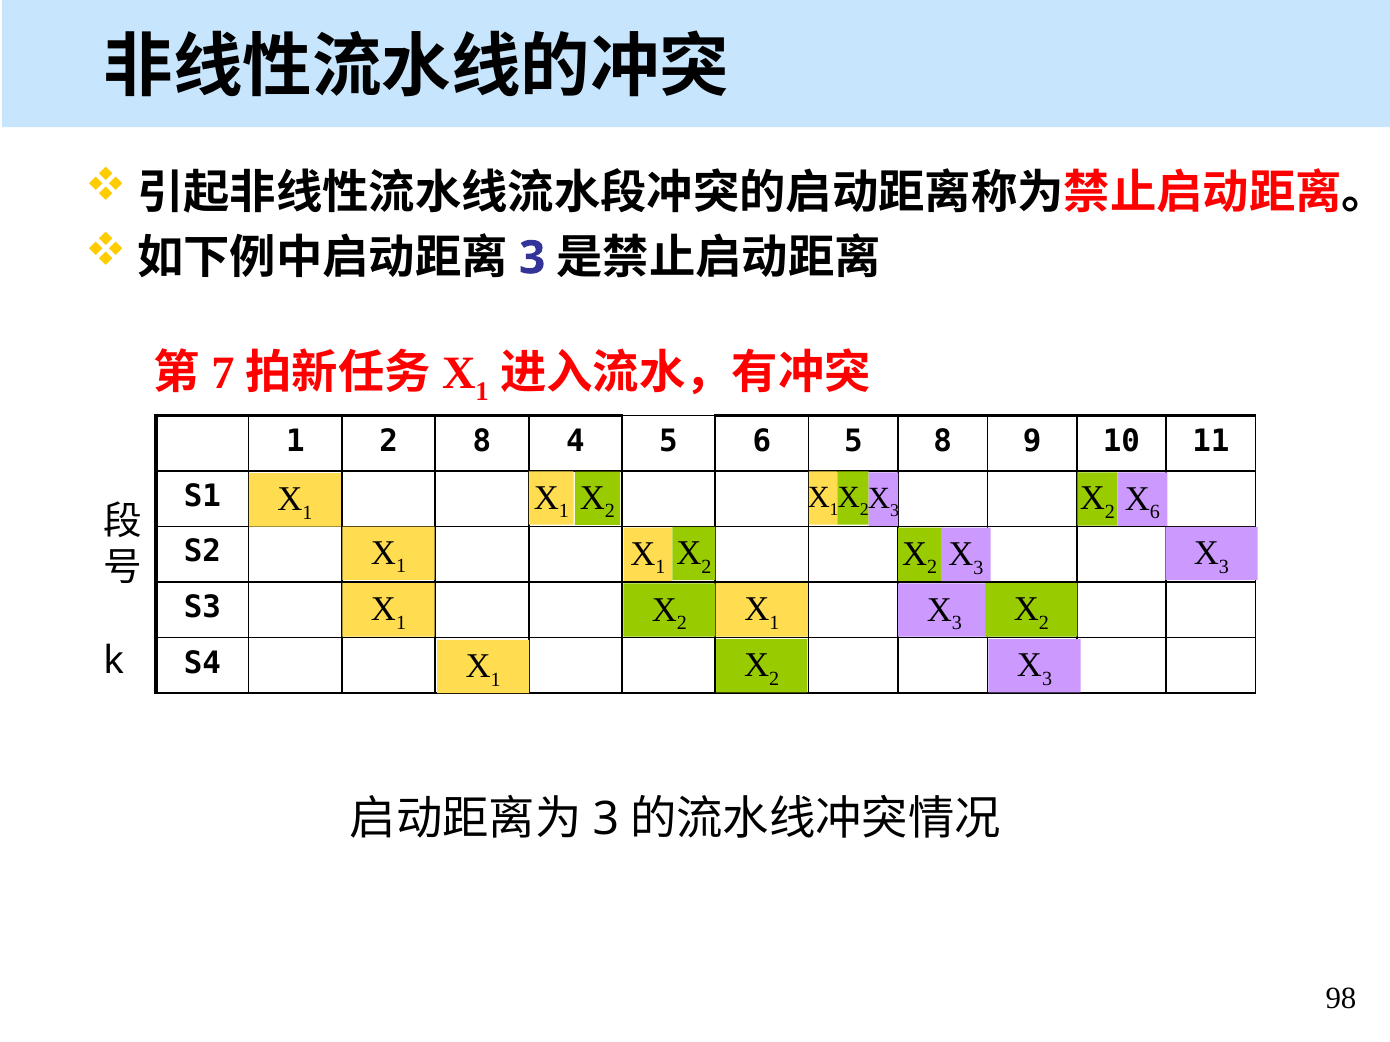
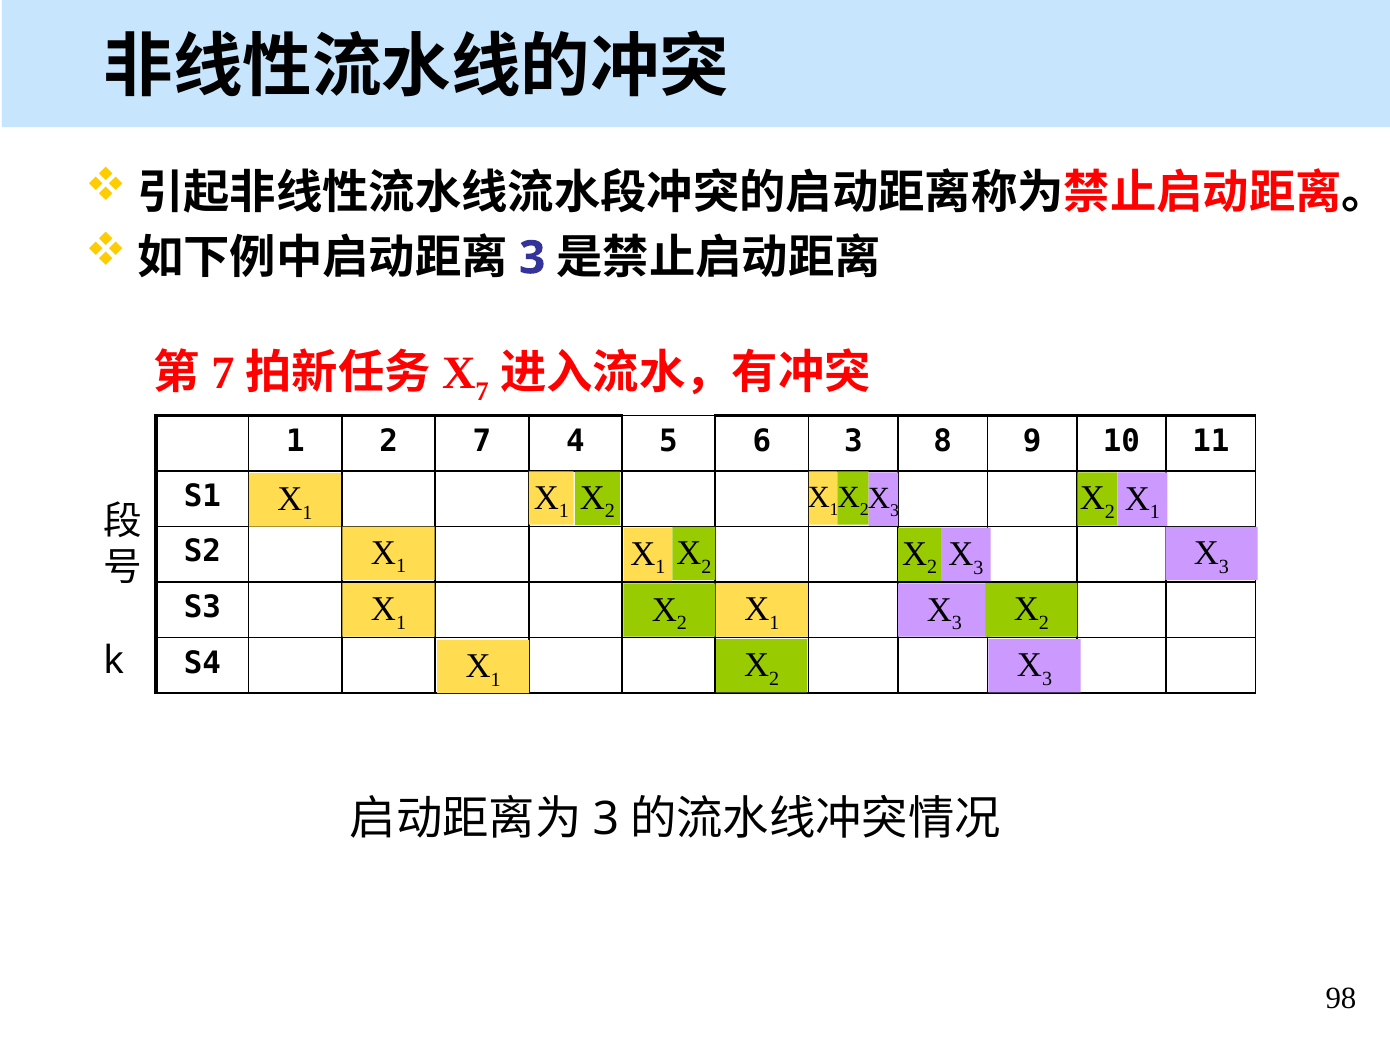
1: 1 -> 7 (482, 392)
2 8: 8 -> 7 (482, 441)
6 5: 5 -> 3 (853, 441)
6: 6 -> 1 (1155, 512)
